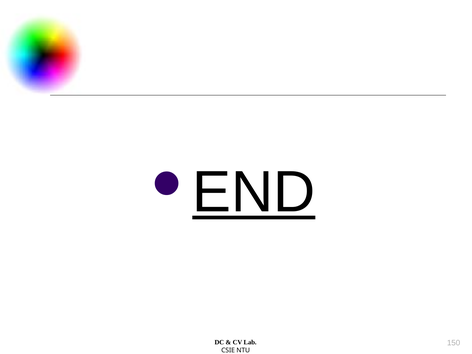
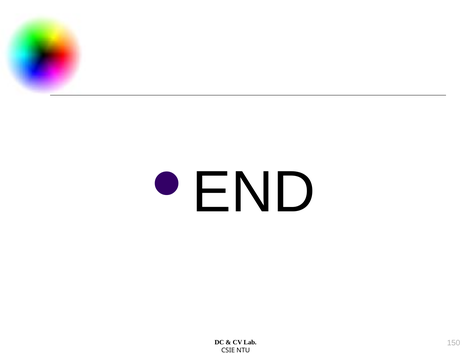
END underline: present -> none (254, 192)
